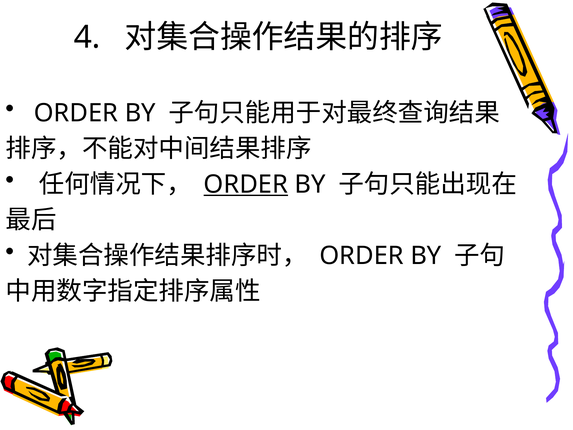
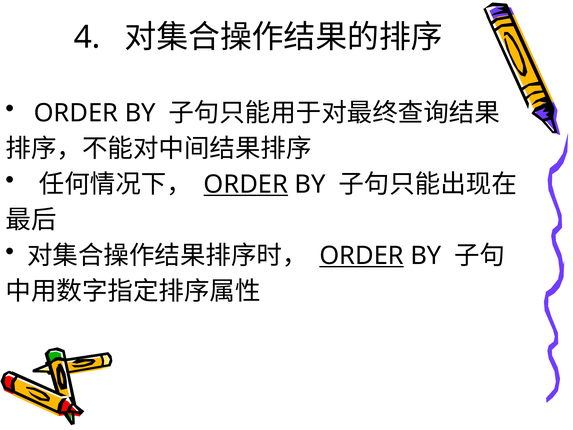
ORDER underline: none -> present (362, 256)
